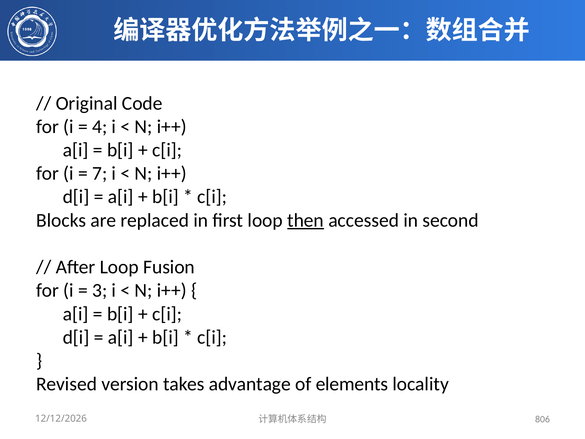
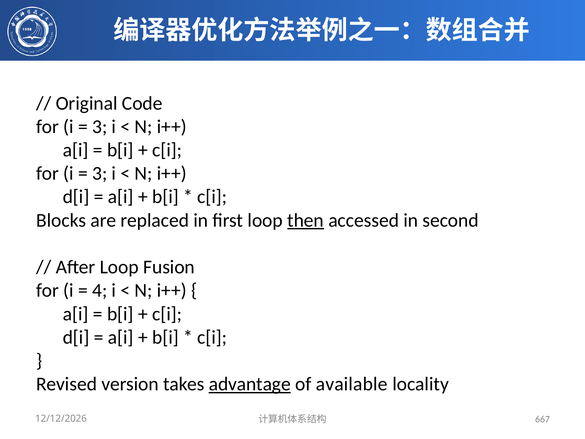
4: 4 -> 3 (100, 127)
7: 7 -> 3 (100, 173)
3: 3 -> 4 (100, 290)
advantage underline: none -> present (250, 384)
elements: elements -> available (352, 384)
806: 806 -> 667 (542, 419)
